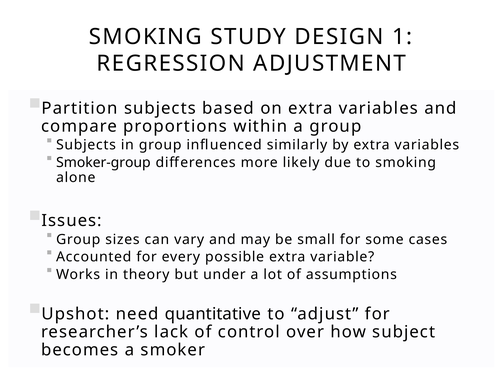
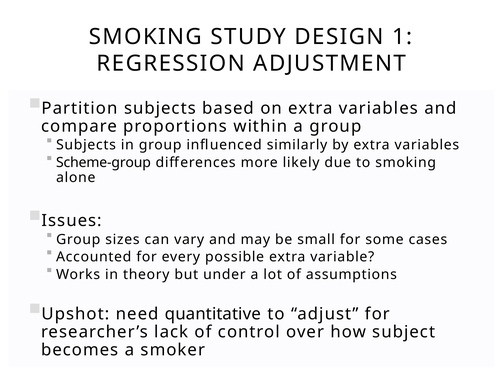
Smoker-group: Smoker-group -> Scheme-group (103, 163)
